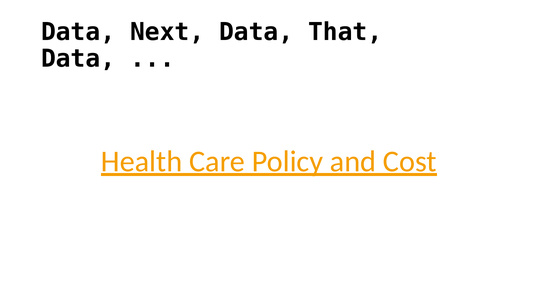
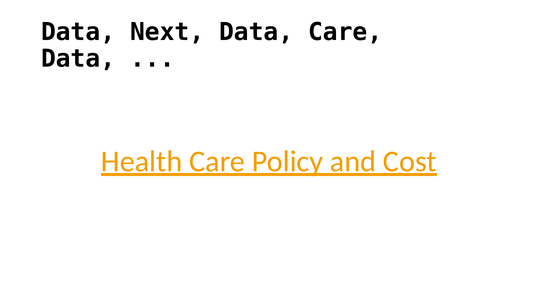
Data That: That -> Care (345, 32)
